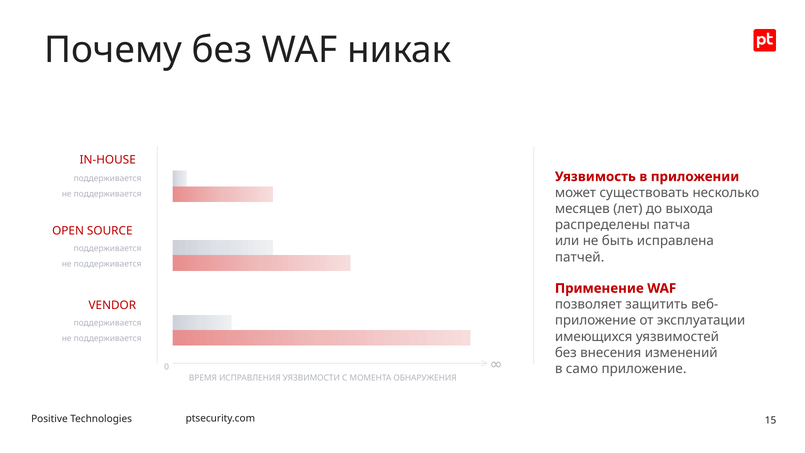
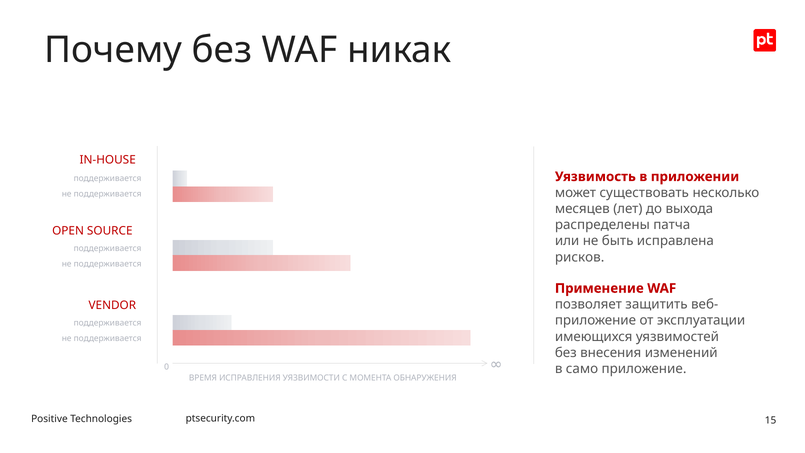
патчей: патчей -> рисков (580, 257)
